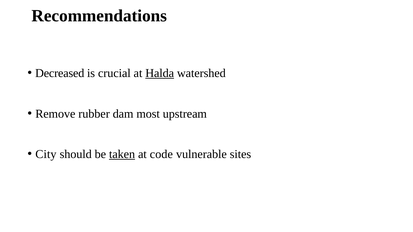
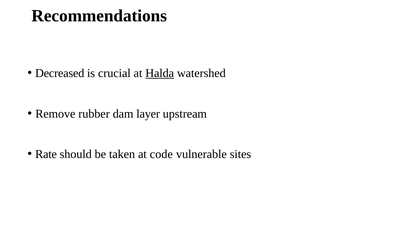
most: most -> layer (148, 114)
City: City -> Rate (46, 154)
taken underline: present -> none (122, 154)
